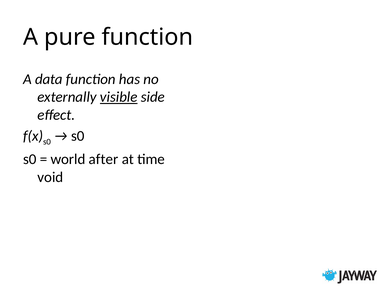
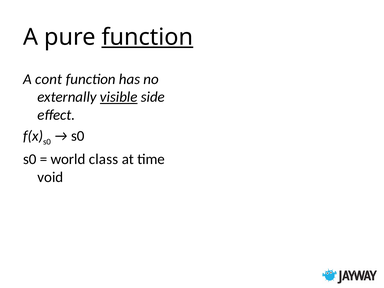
function underline: none -> present (147, 37)
data: data -> cont (49, 79)
after: after -> class (104, 159)
